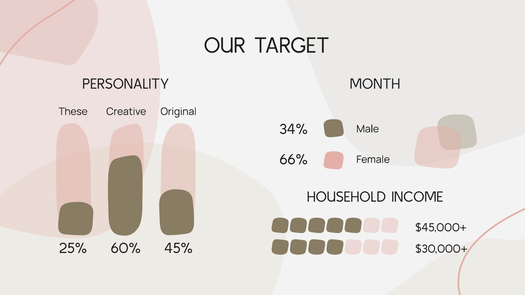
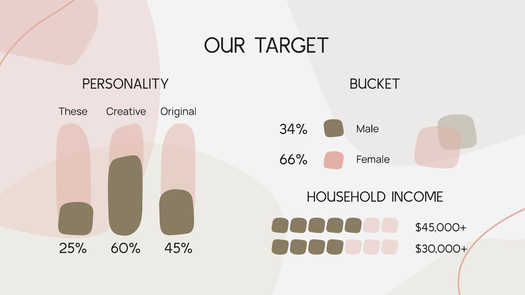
MONTH: MONTH -> BUCKET (375, 84)
